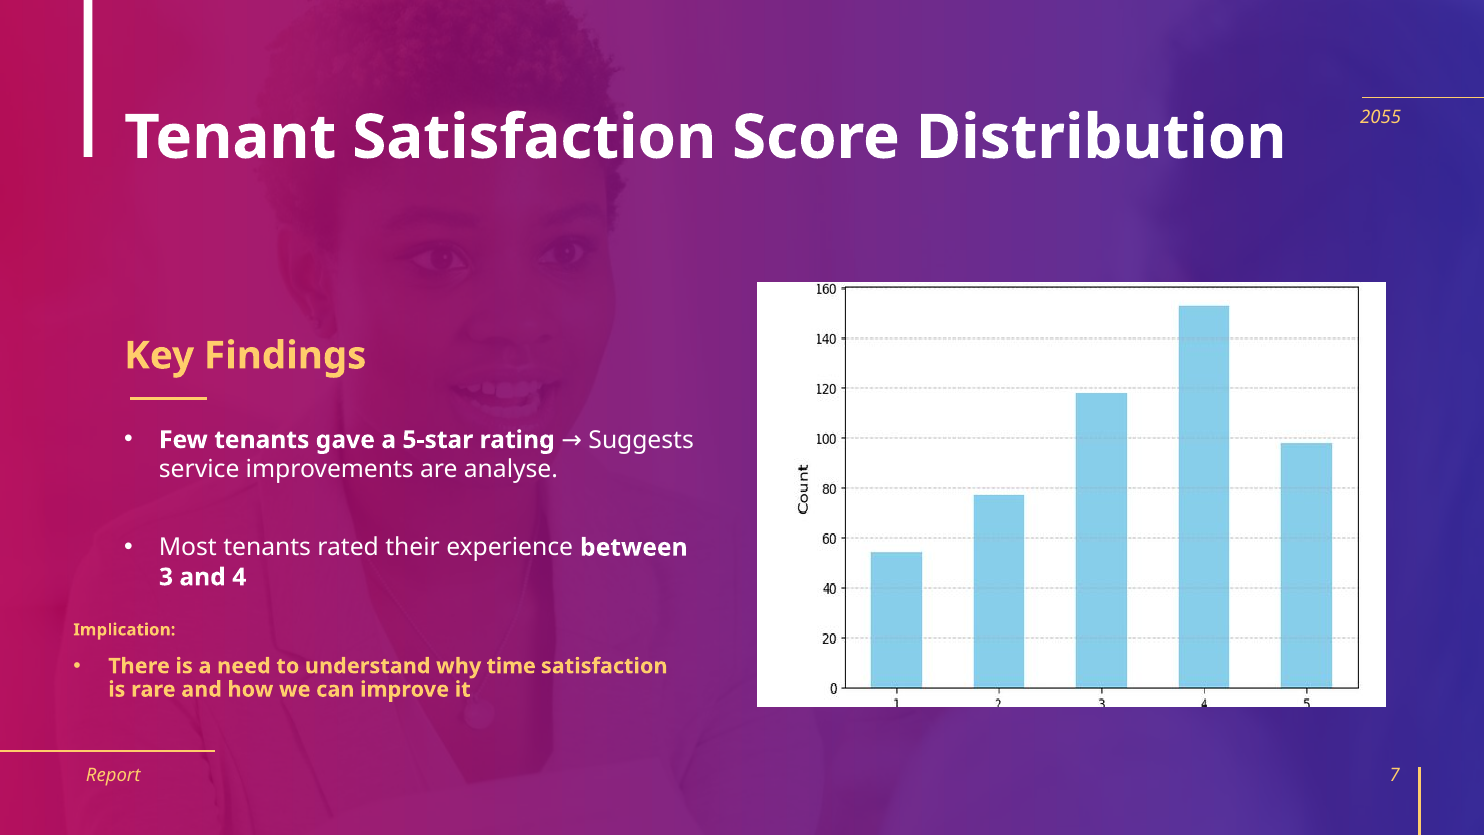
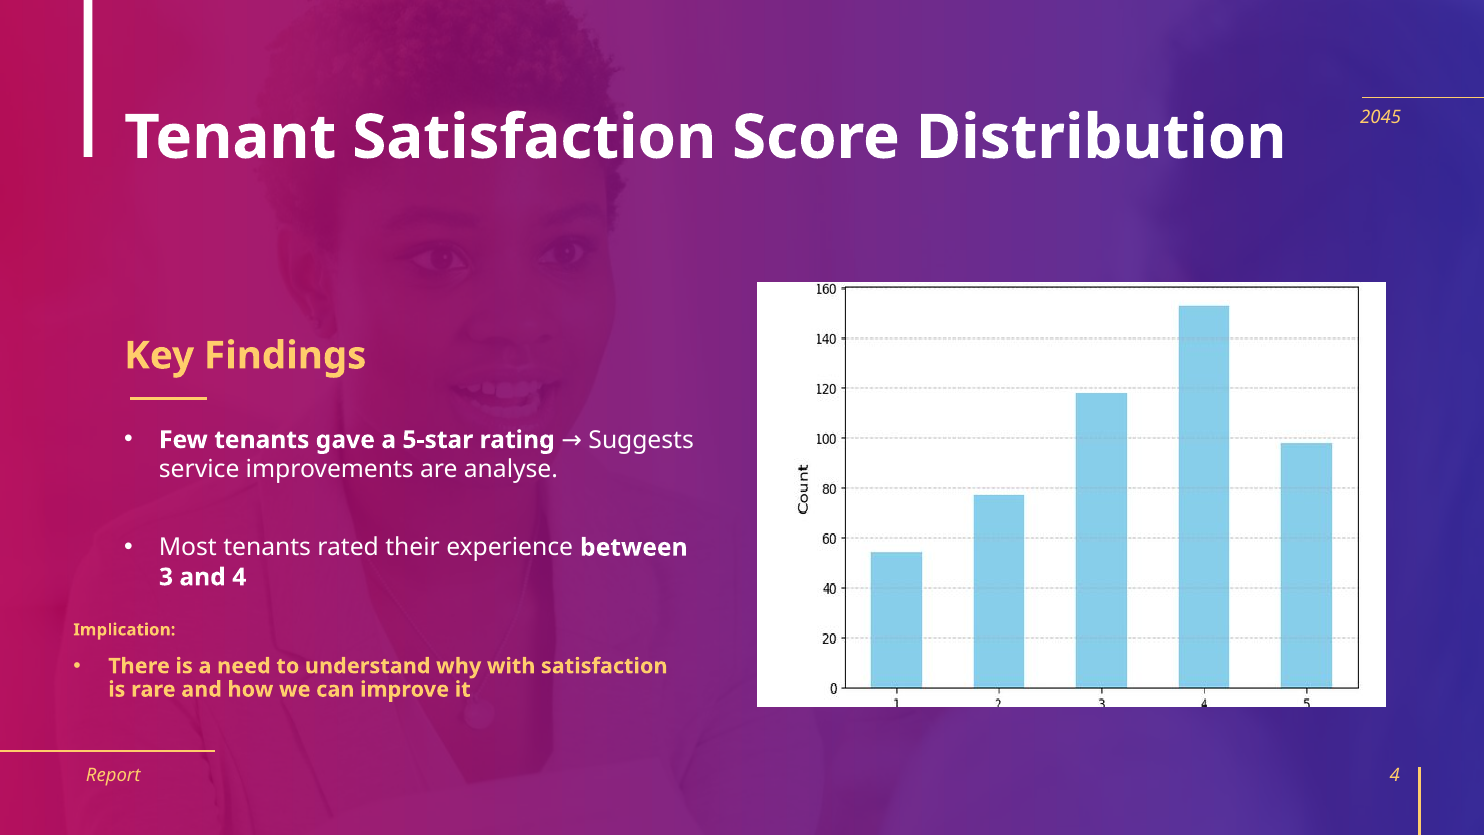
2055: 2055 -> 2045 (1381, 117)
time: time -> with (511, 666)
Report 7: 7 -> 4 (1395, 775)
